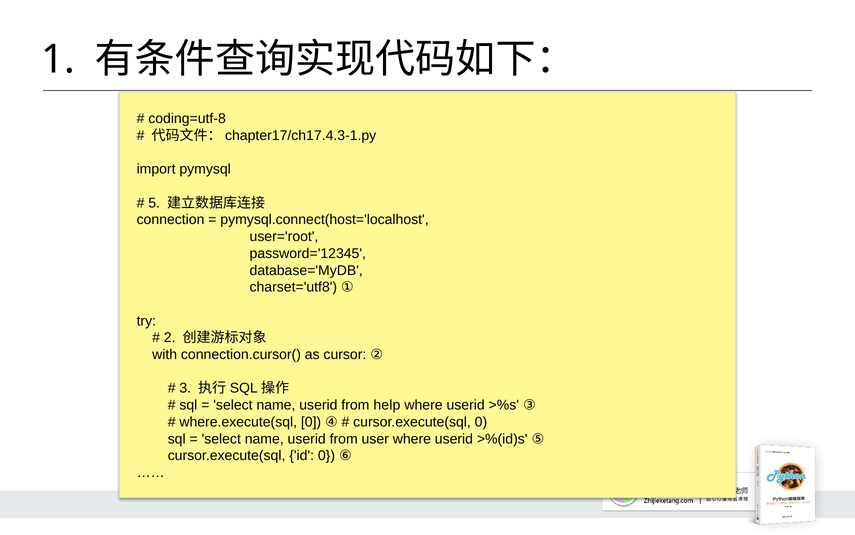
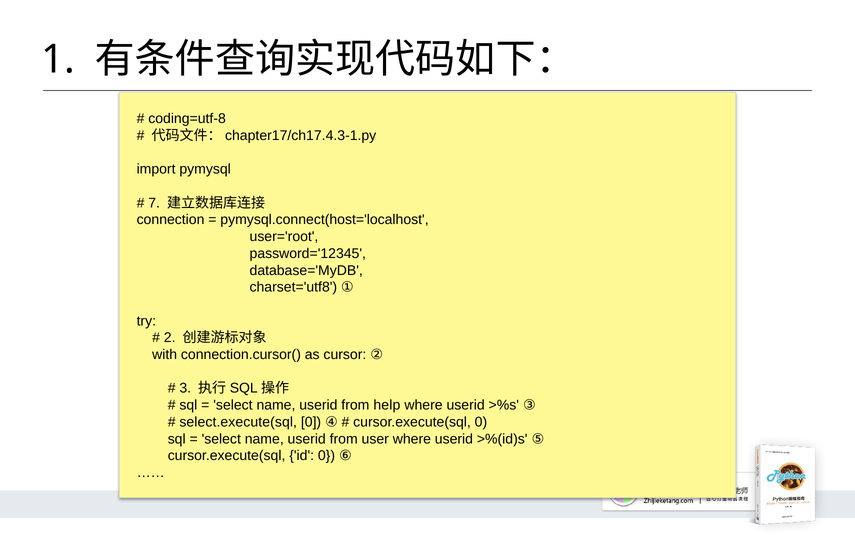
5: 5 -> 7 (154, 203)
where.execute(sql: where.execute(sql -> select.execute(sql (238, 422)
